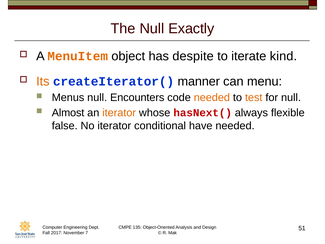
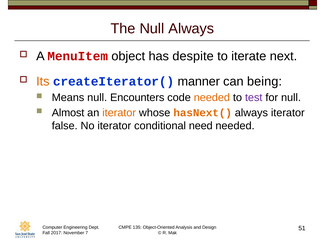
Null Exactly: Exactly -> Always (191, 29)
MenuItem colour: orange -> red (78, 56)
kind: kind -> next (283, 56)
menu: menu -> being (264, 81)
Menus: Menus -> Means (68, 98)
test colour: orange -> purple (254, 98)
hasNext( colour: red -> orange (203, 113)
always flexible: flexible -> iterator (288, 113)
have: have -> need (201, 126)
